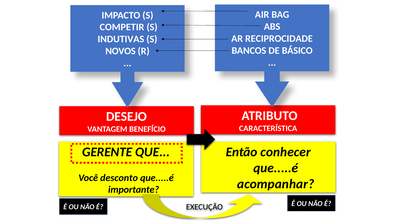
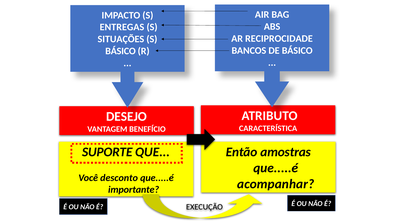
COMPETIR: COMPETIR -> ENTREGAS (122, 27)
INDUTIVAS: INDUTIVAS -> SITUAÇÕES (121, 39)
NOVOS: NOVOS -> BÁSICO (121, 51)
GERENTE: GERENTE -> SUPORTE (107, 152)
conhecer: conhecer -> amostras (286, 152)
